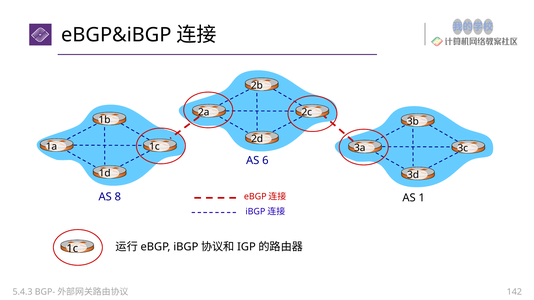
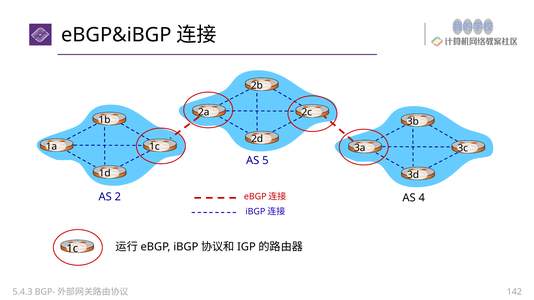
6: 6 -> 5 (265, 161)
8: 8 -> 2 (118, 197)
1: 1 -> 4 (422, 198)
